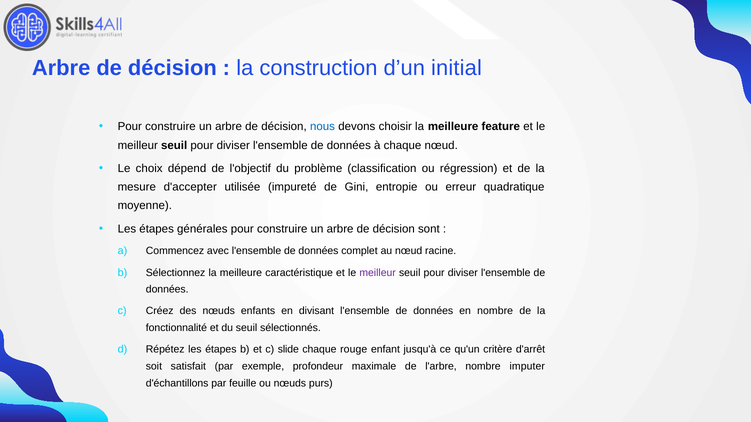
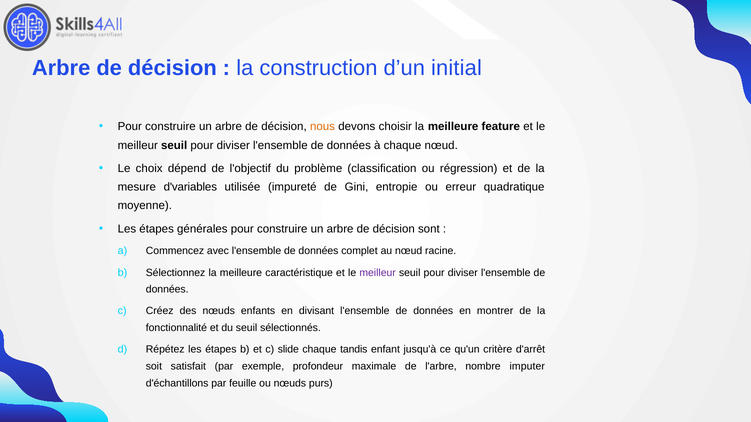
nous colour: blue -> orange (323, 127)
d'accepter: d'accepter -> d'variables (190, 187)
en nombre: nombre -> montrer (495, 311)
rouge: rouge -> tandis (354, 350)
